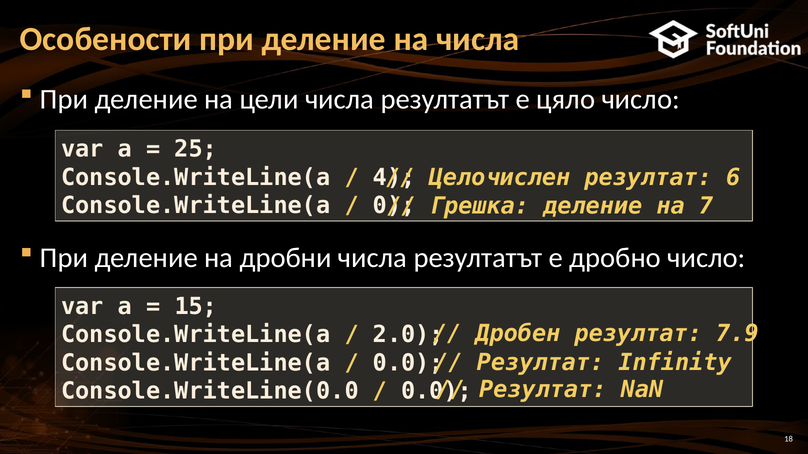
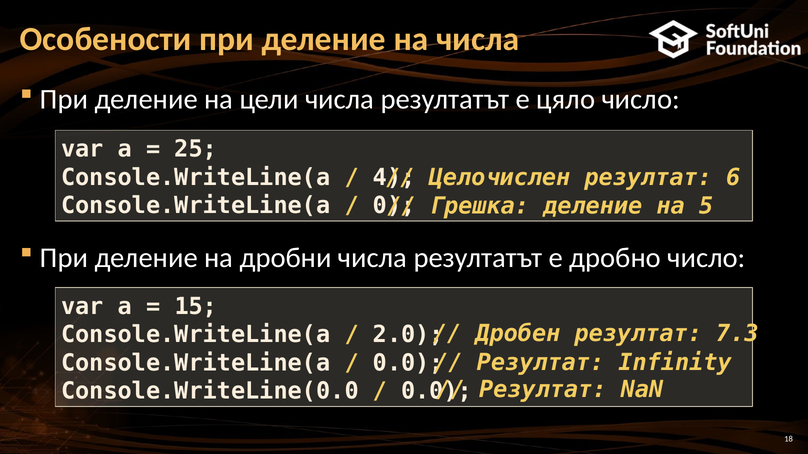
7: 7 -> 5 (706, 206)
7.9: 7.9 -> 7.3 (737, 334)
